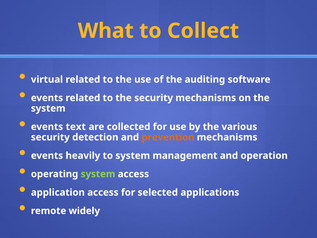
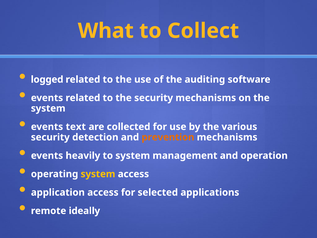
virtual: virtual -> logged (47, 79)
system colour: light green -> yellow (98, 174)
widely: widely -> ideally (84, 211)
